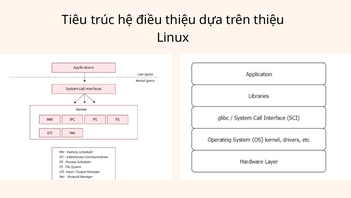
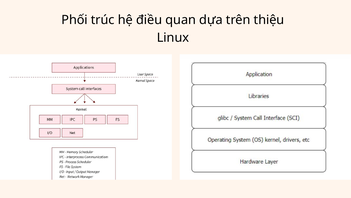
Tiêu: Tiêu -> Phối (75, 20)
điều thiệu: thiệu -> quan (181, 20)
